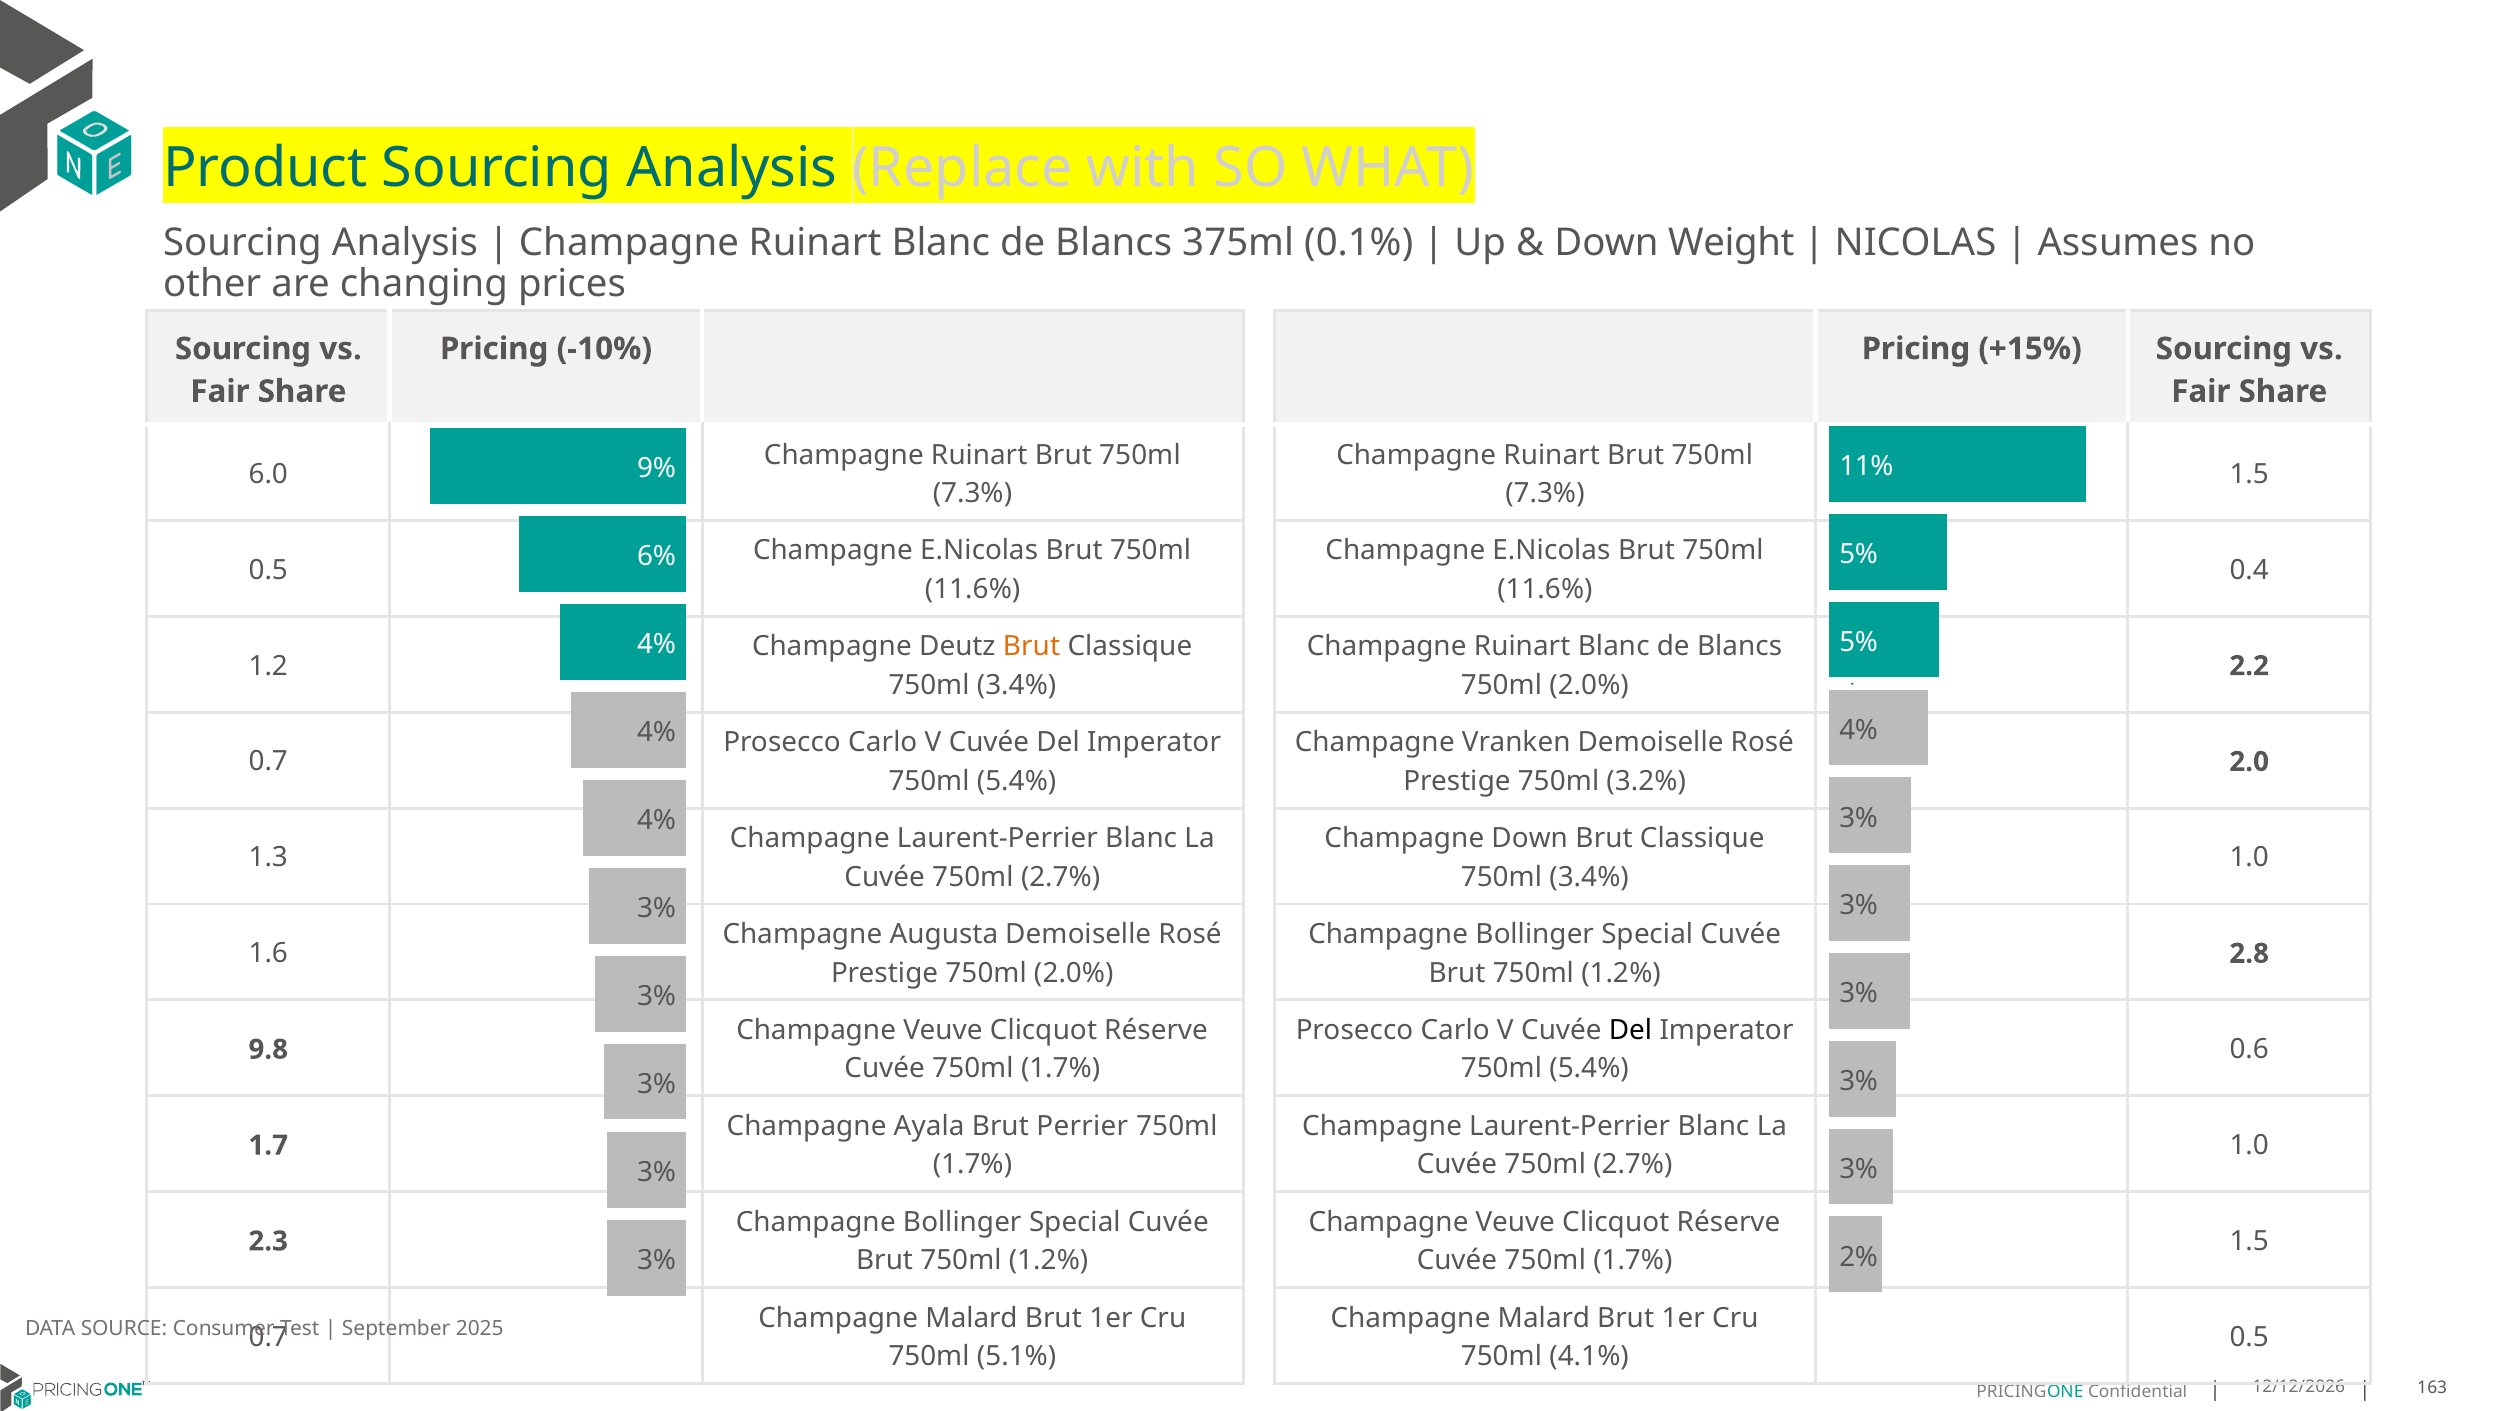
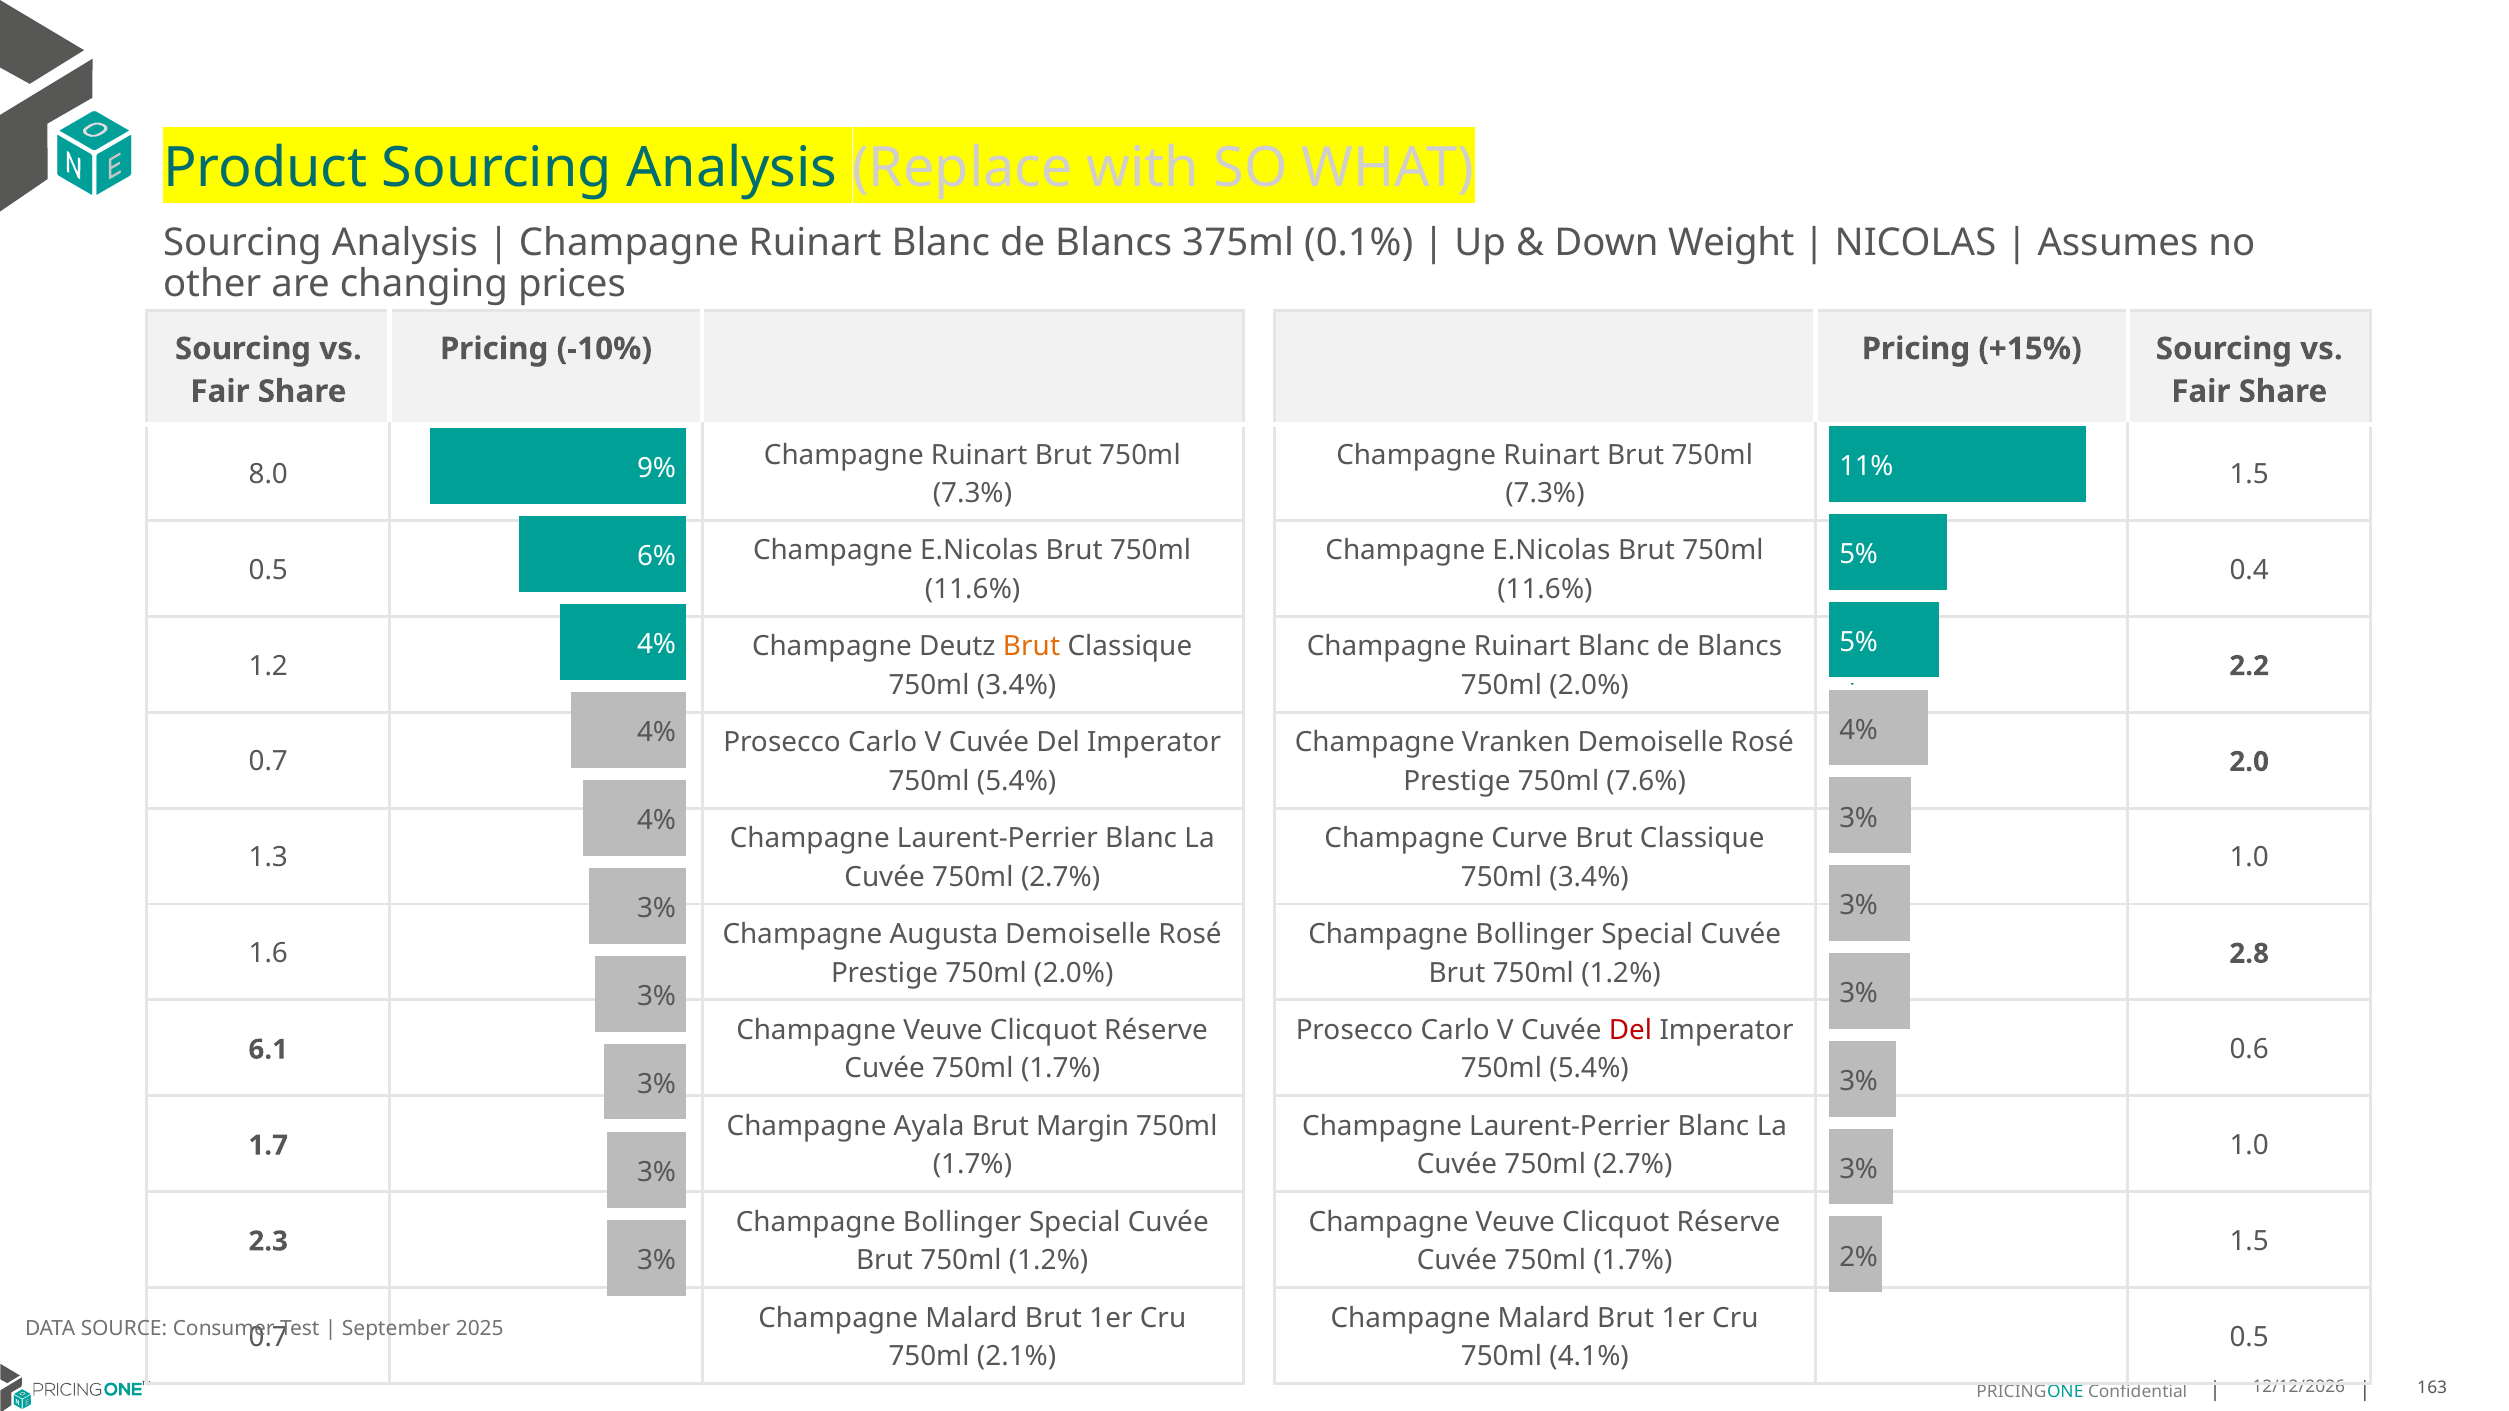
6.0: 6.0 -> 8.0 (268, 474)
3.2%: 3.2% -> 7.6% (1646, 781)
Champagne Down: Down -> Curve (1530, 839)
Del colour: black -> red (1631, 1030)
9.8: 9.8 -> 6.1 (268, 1050)
Perrier: Perrier -> Margin (1083, 1126)
5.1%: 5.1% -> 2.1% (1017, 1357)
